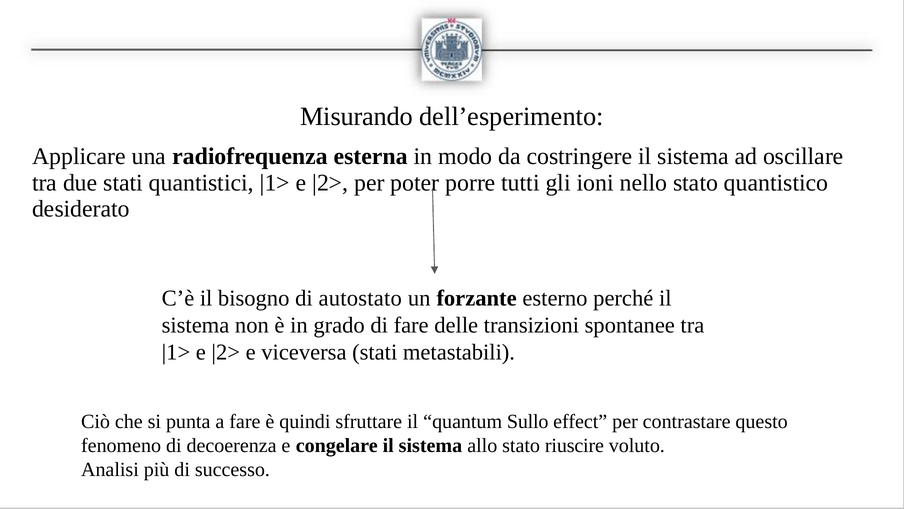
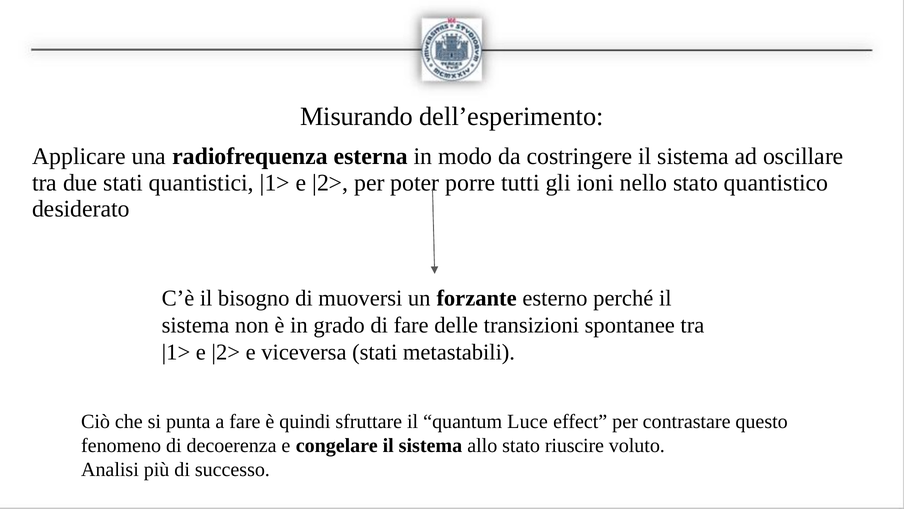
autostato: autostato -> muoversi (360, 298)
Sullo: Sullo -> Luce (528, 421)
